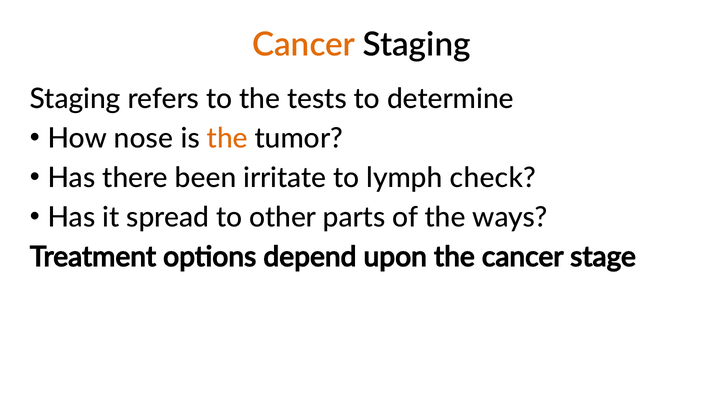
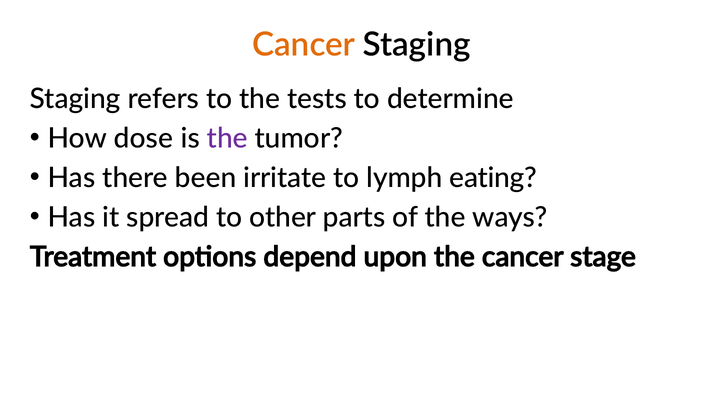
nose: nose -> dose (143, 138)
the colour: orange -> purple (227, 138)
check: check -> eating (493, 178)
